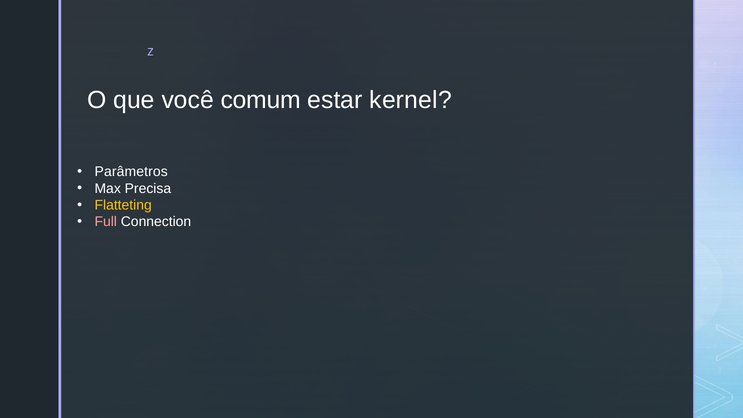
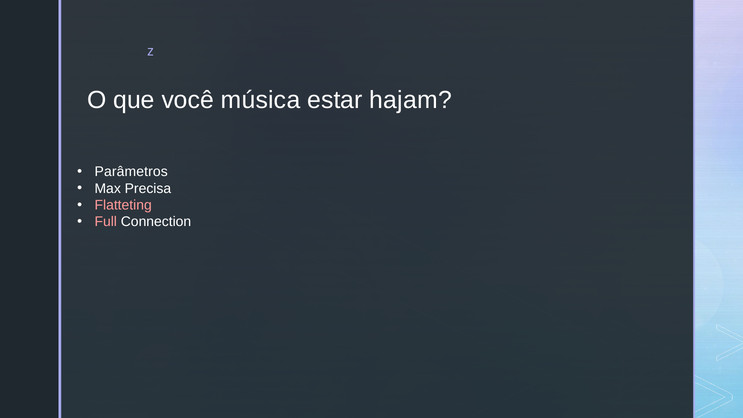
comum: comum -> música (261, 100)
kernel: kernel -> hajam (411, 100)
Flatteting colour: yellow -> pink (123, 205)
